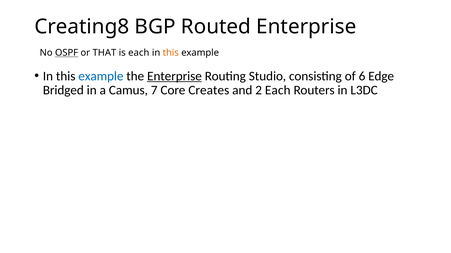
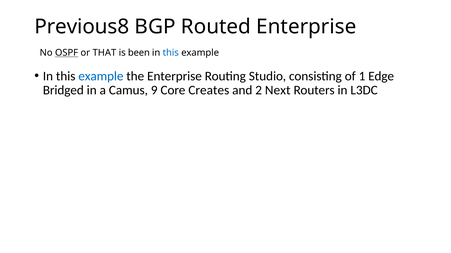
Creating8: Creating8 -> Previous8 (82, 27)
is each: each -> been (139, 53)
this colour: orange -> blue (171, 53)
Enterprise underline: present -> none (174, 76)
6: 6 -> 1 (362, 76)
7: 7 -> 9 (154, 90)
2 Each: Each -> Next (278, 90)
